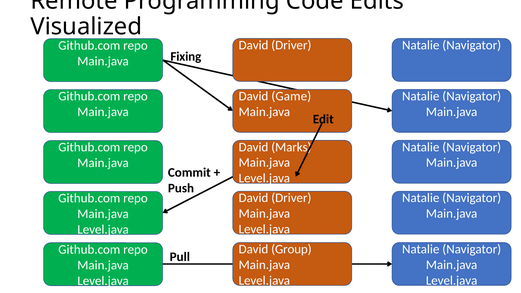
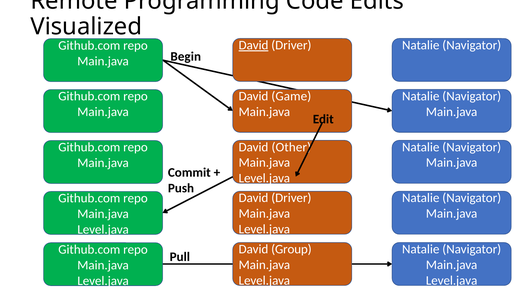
David underline: none -> present (254, 45)
Fixing: Fixing -> Begin (186, 57)
Marks: Marks -> Other (291, 147)
